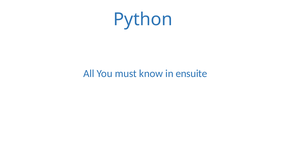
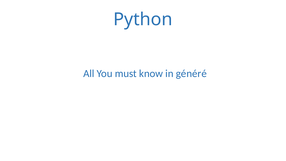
ensuite: ensuite -> généré (191, 74)
